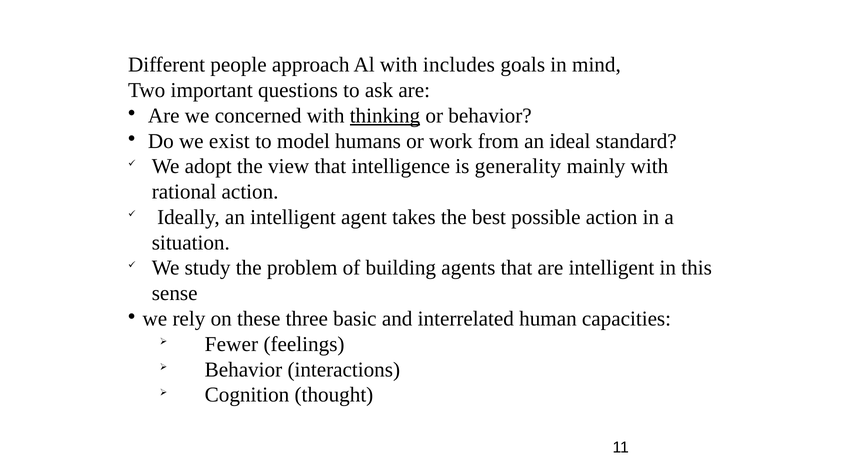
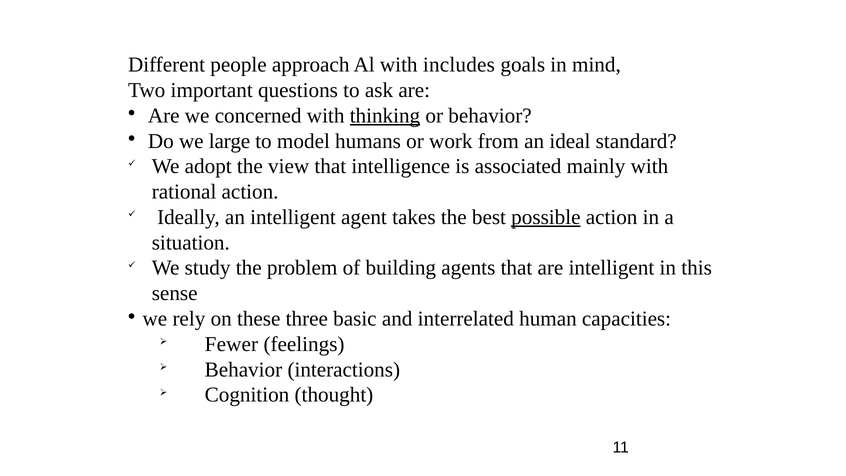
exist: exist -> large (230, 141)
generality: generality -> associated (518, 166)
possible underline: none -> present (546, 217)
